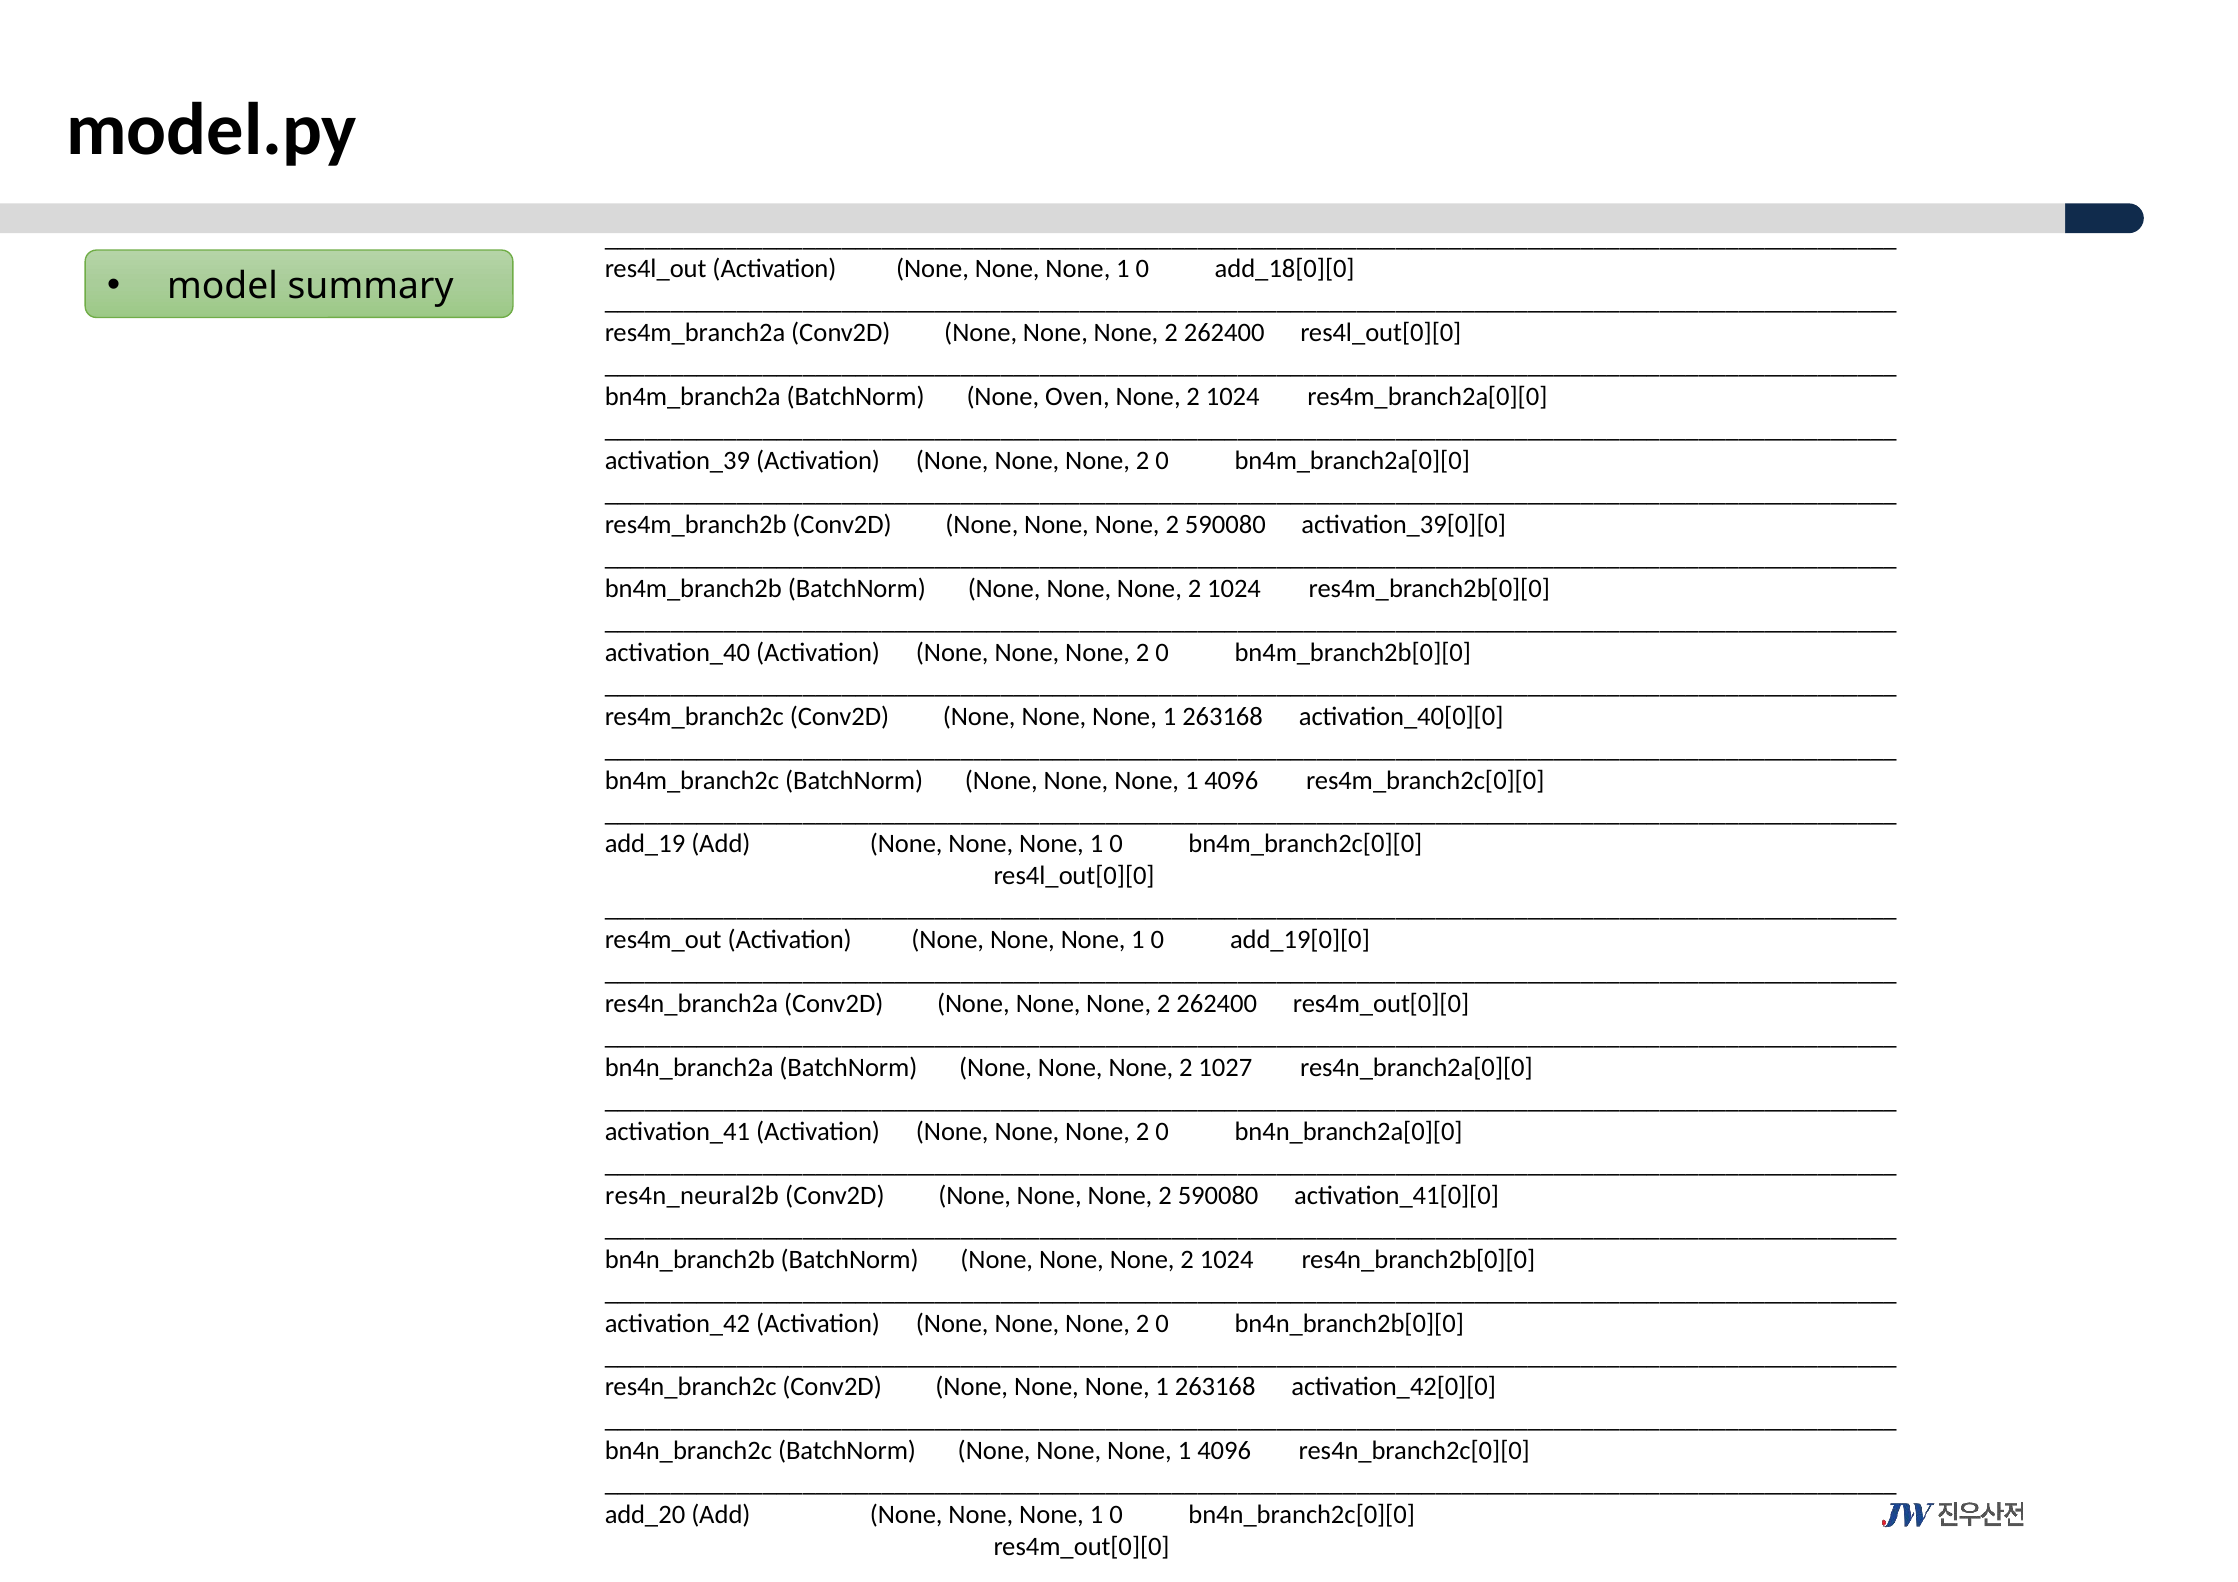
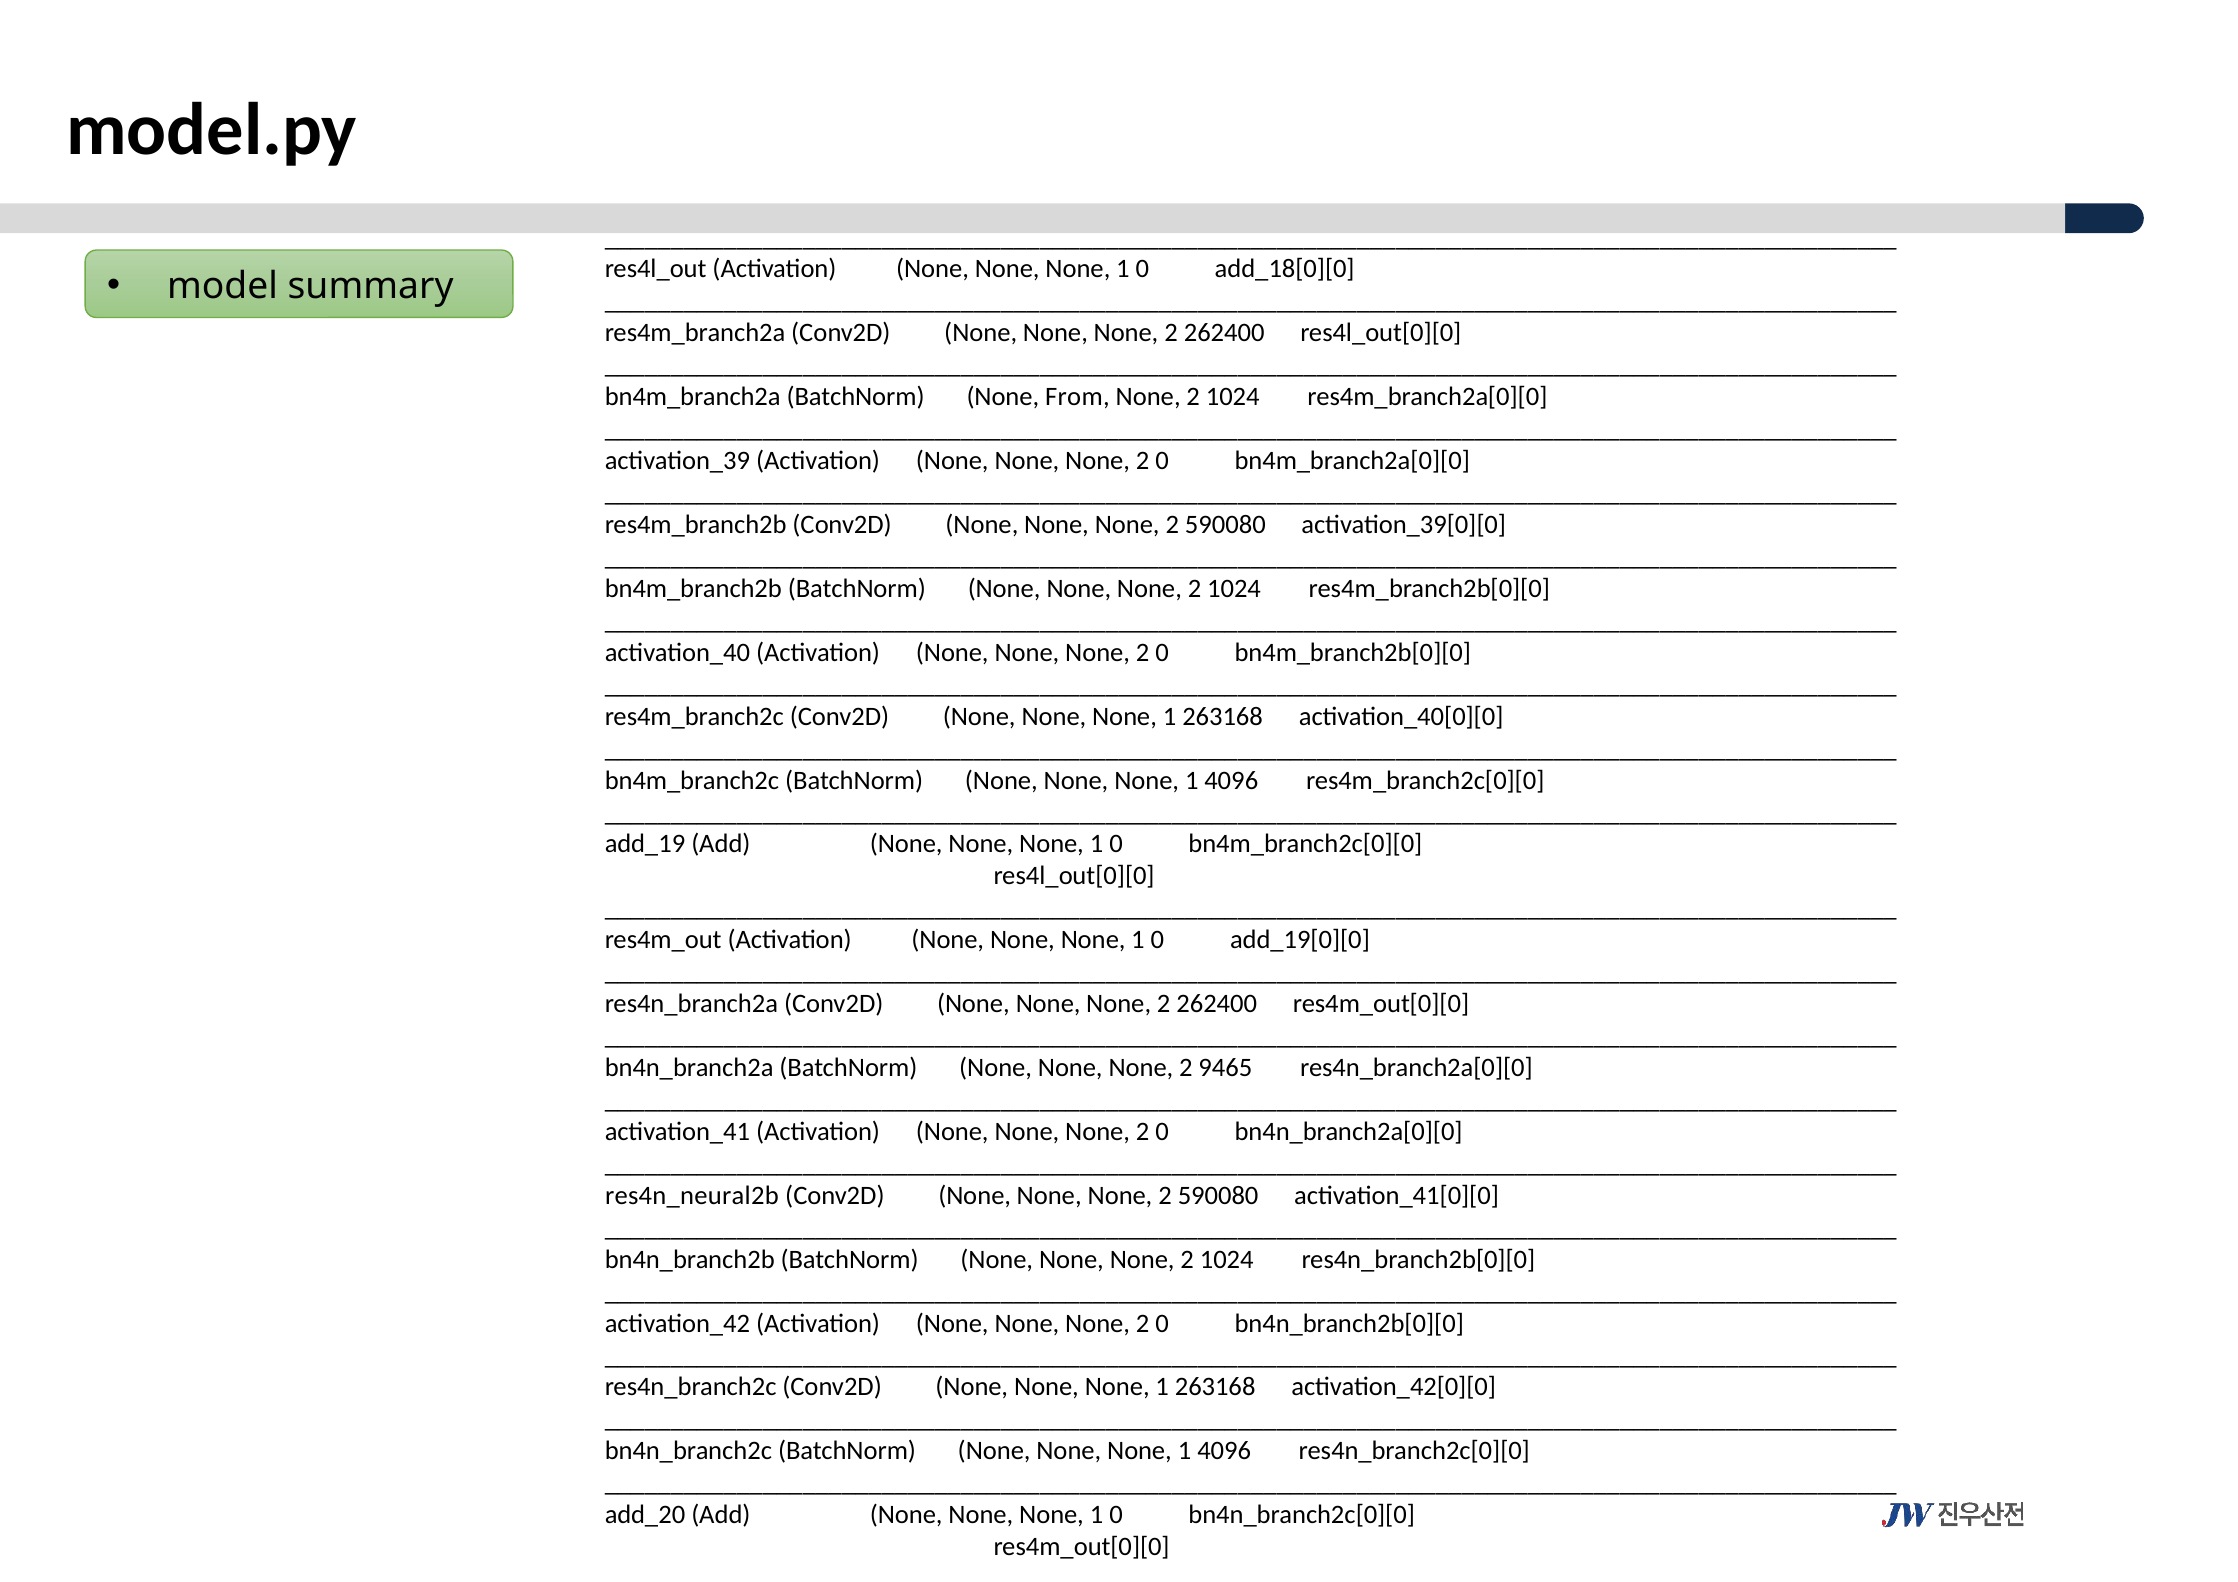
Oven: Oven -> From (1077, 397)
1027: 1027 -> 9465 (1225, 1068)
